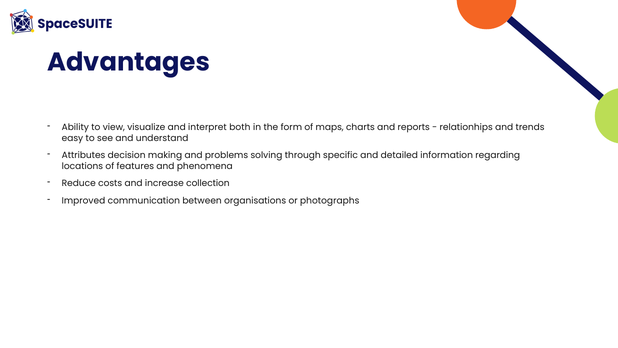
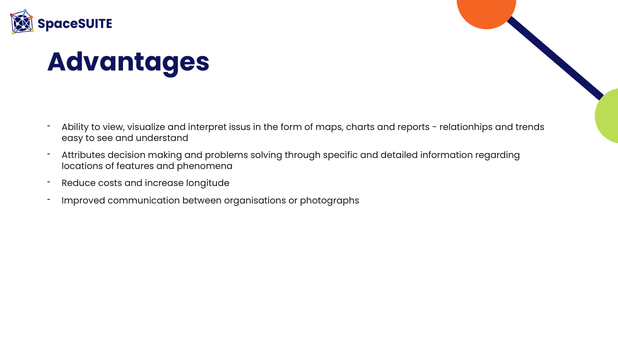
both: both -> issus (240, 127)
collection: collection -> longitude (208, 183)
